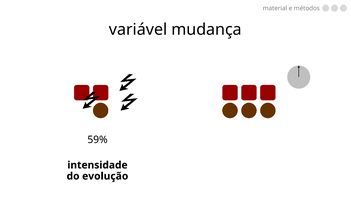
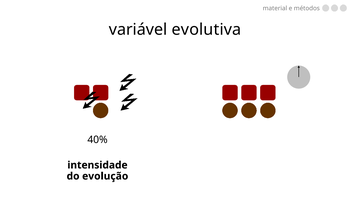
mudança: mudança -> evolutiva (206, 29)
59%: 59% -> 40% (97, 139)
